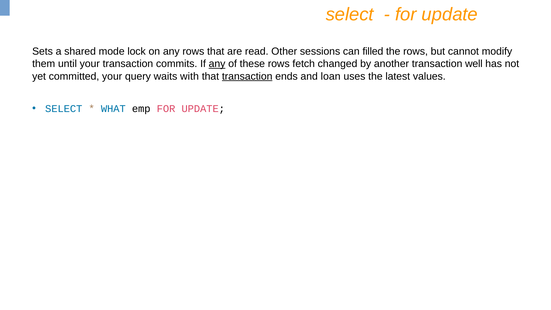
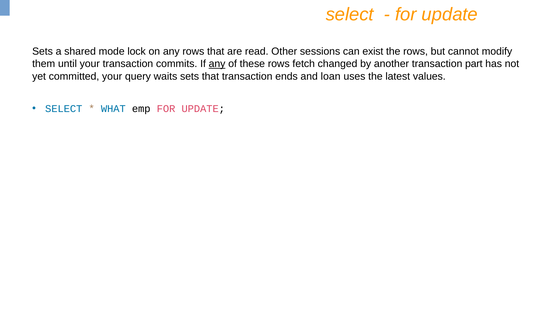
filled: filled -> exist (373, 51)
well: well -> part (474, 64)
waits with: with -> sets (190, 76)
transaction underline: present -> none (247, 76)
